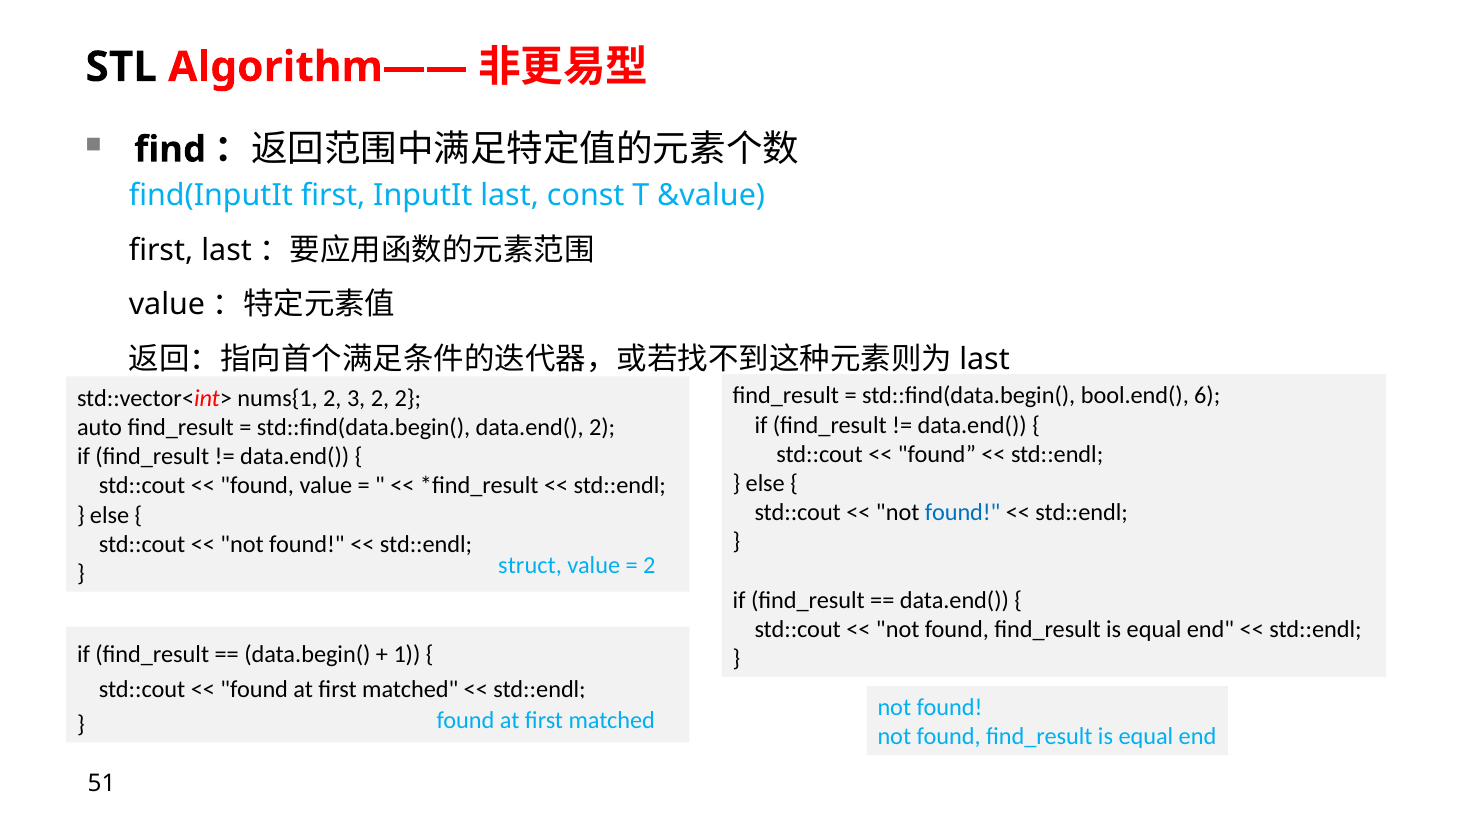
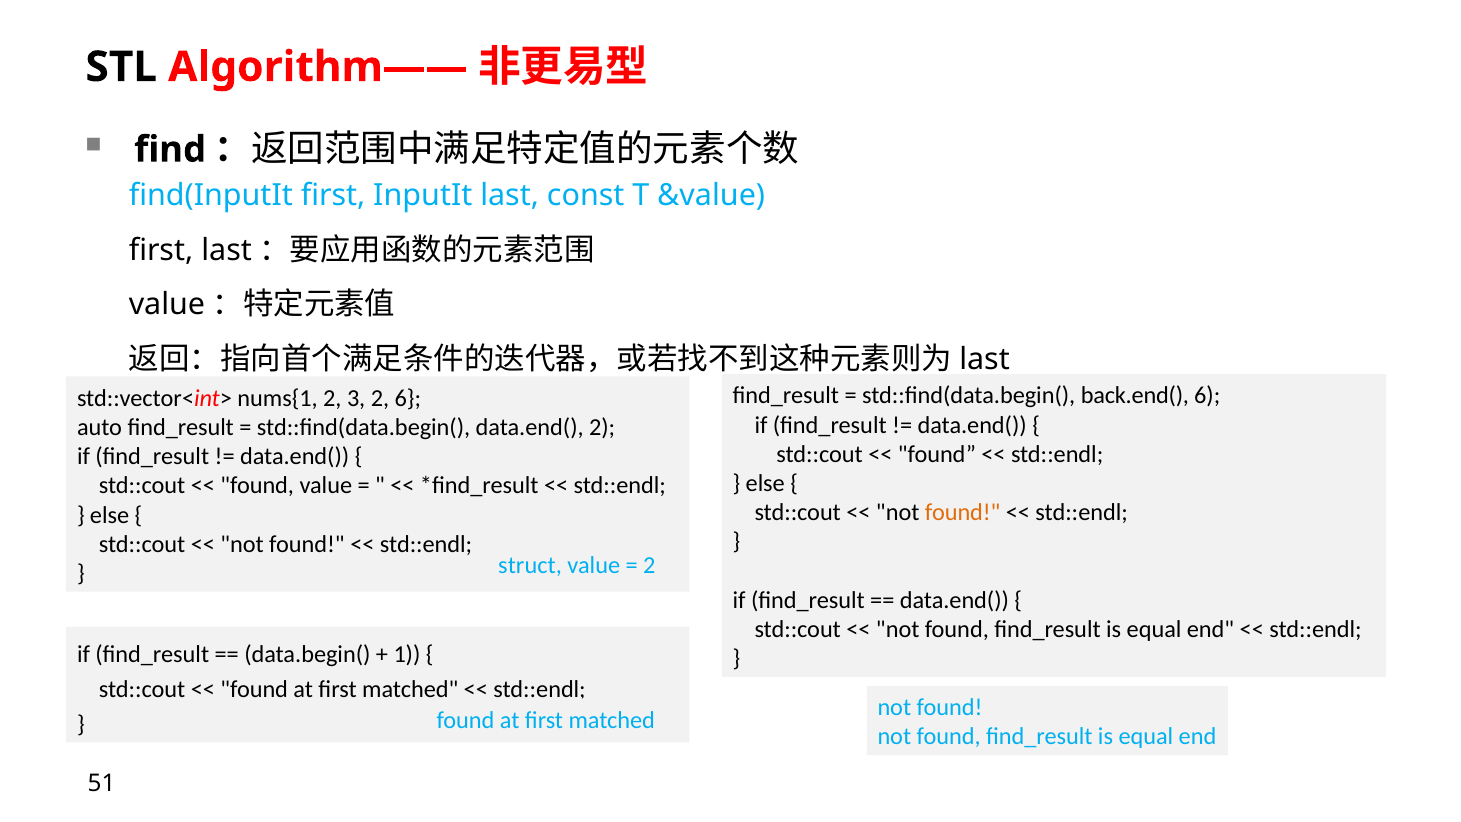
bool.end(: bool.end( -> back.end( (1135, 396)
2 2: 2 -> 6 (408, 398)
found colour: blue -> orange (963, 512)
